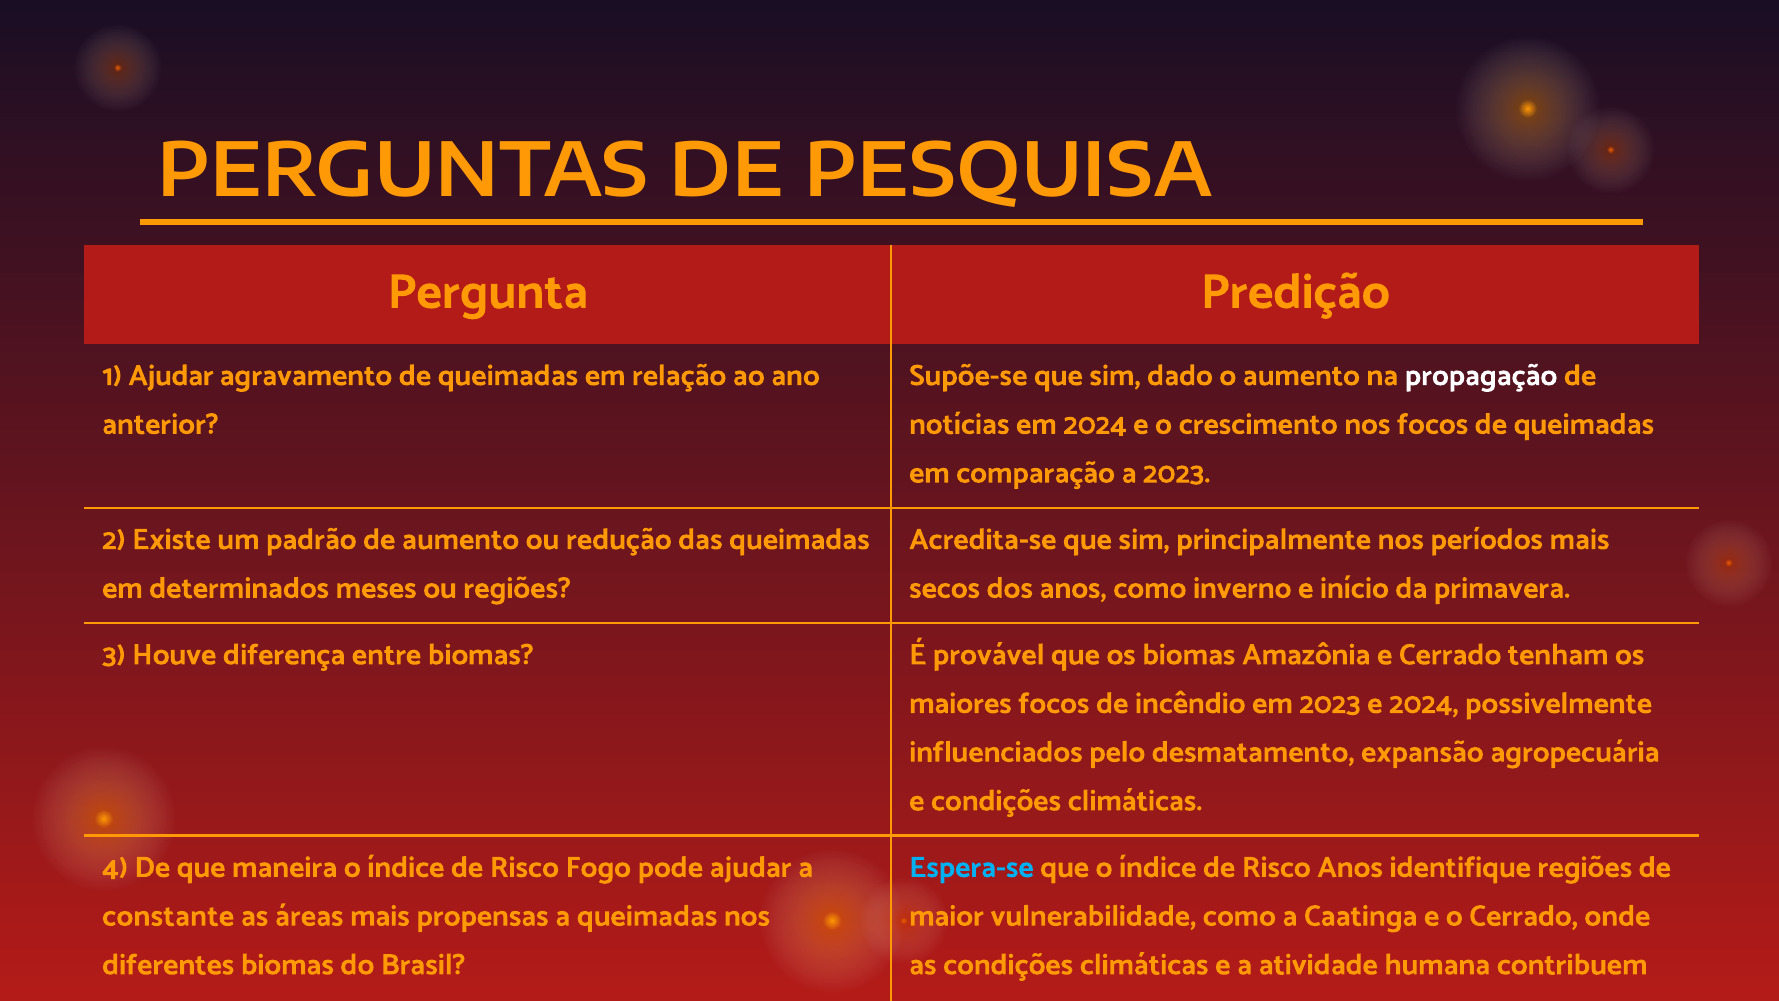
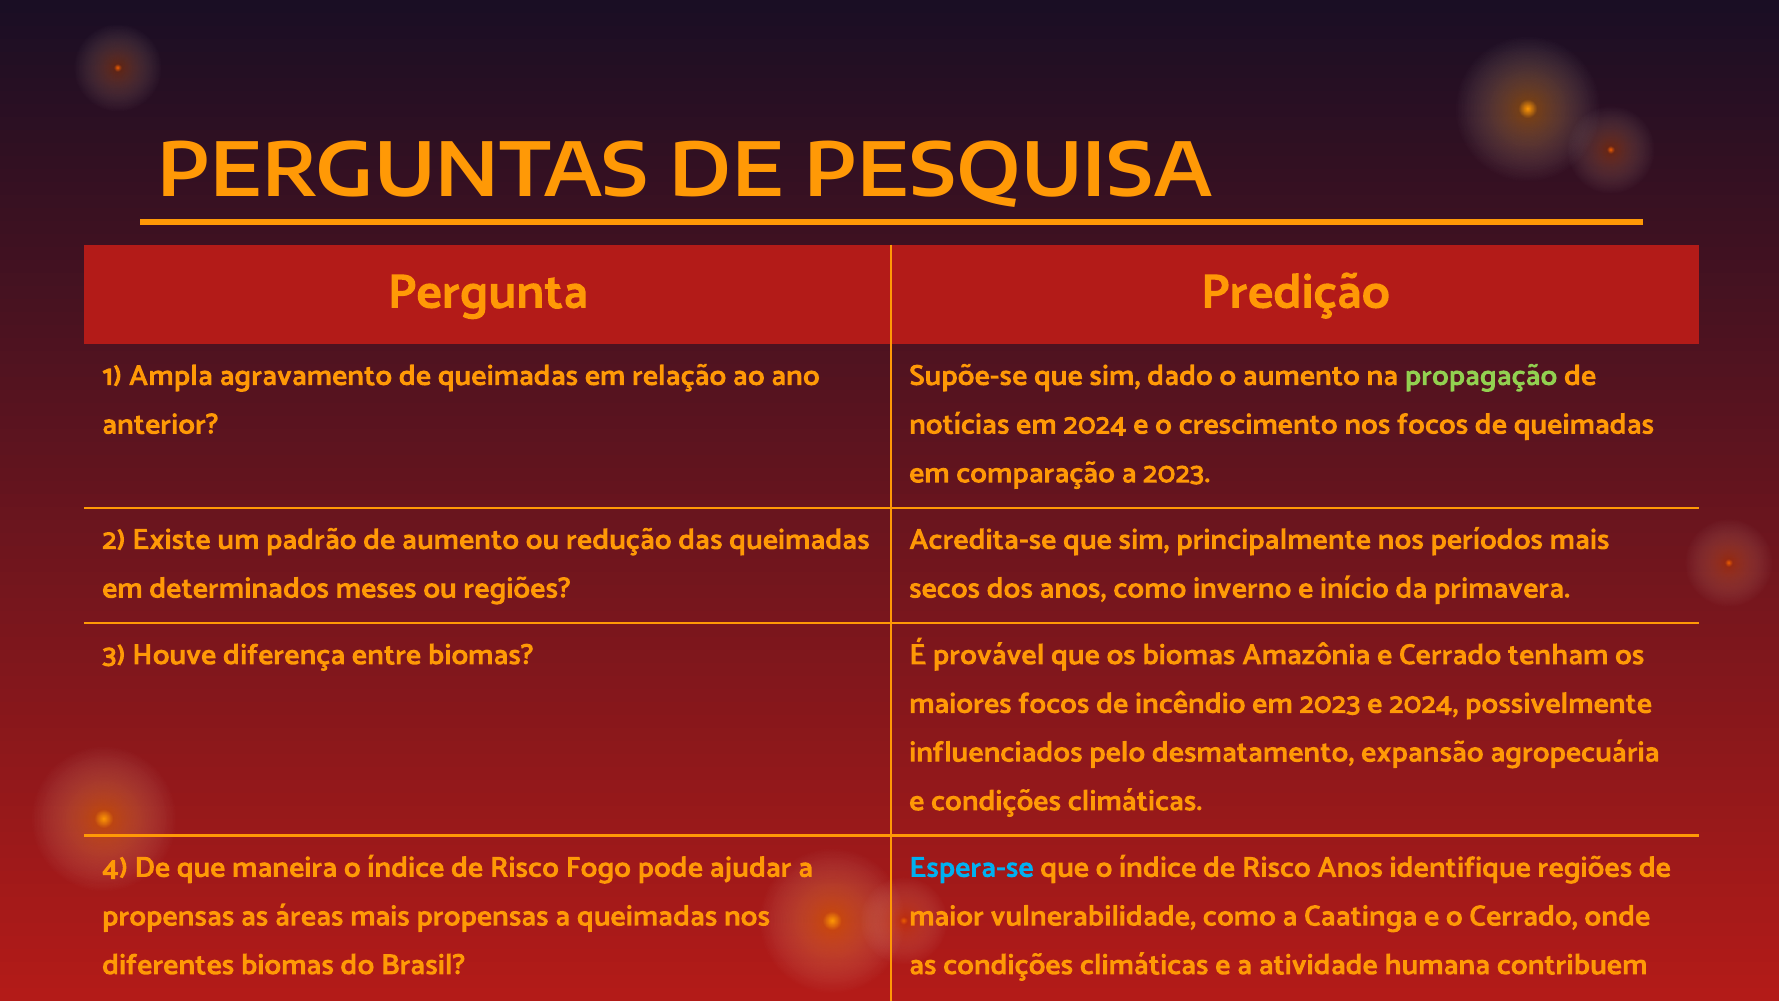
1 Ajudar: Ajudar -> Ampla (171, 375)
propagação colour: white -> light green (1481, 375)
constante: constante -> propensas (168, 916)
